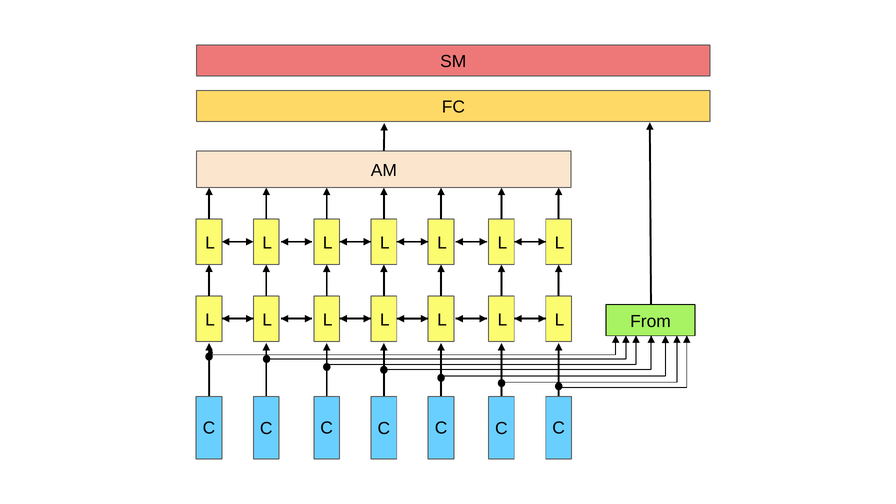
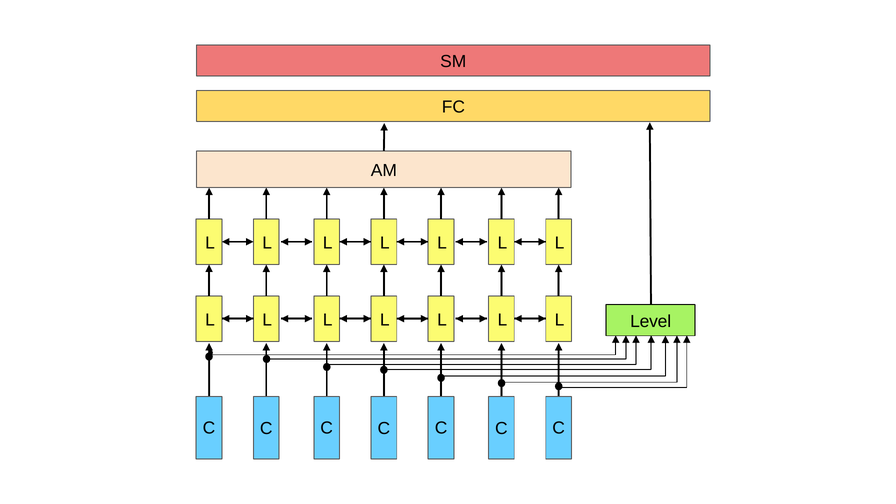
From: From -> Level (651, 321)
